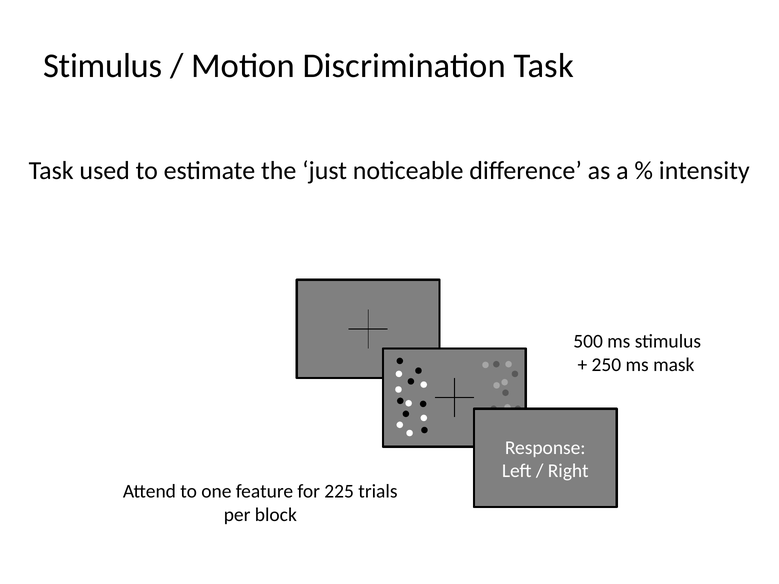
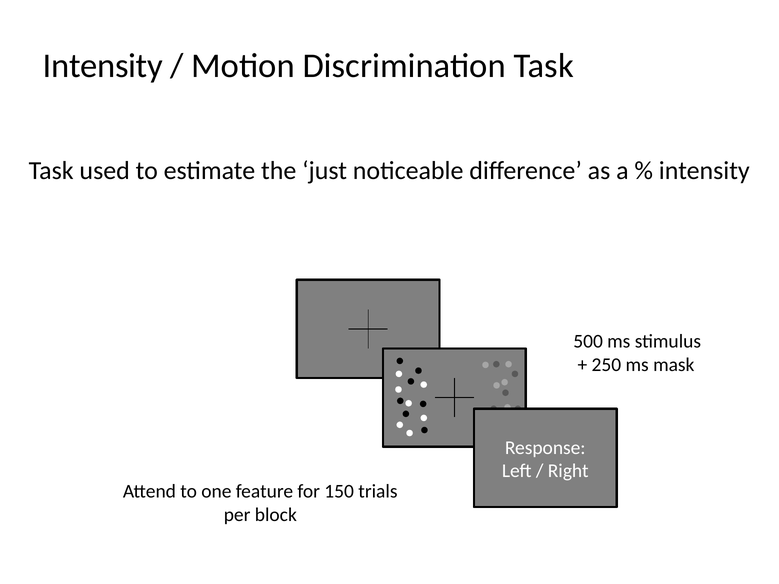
Stimulus: Stimulus -> Intensity (103, 66)
225: 225 -> 150 (339, 492)
